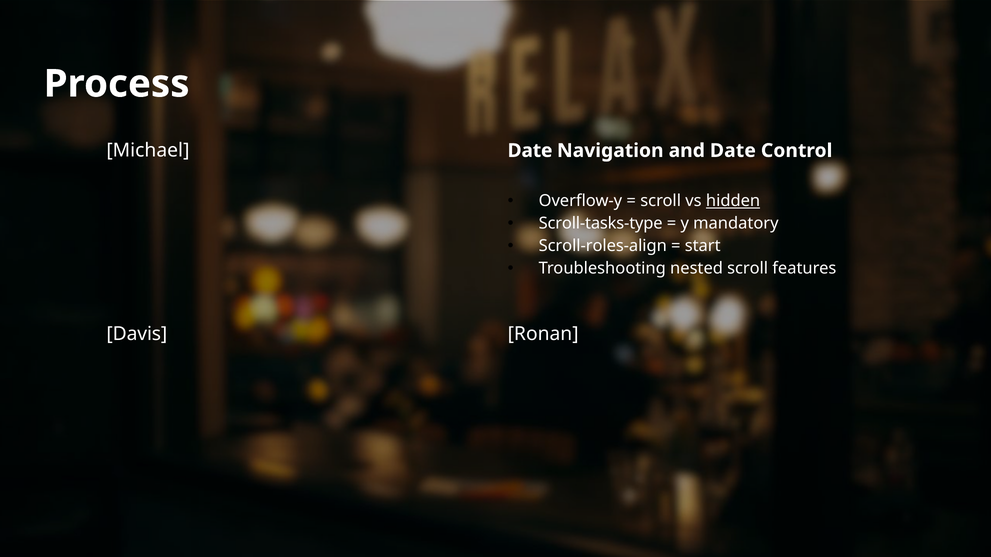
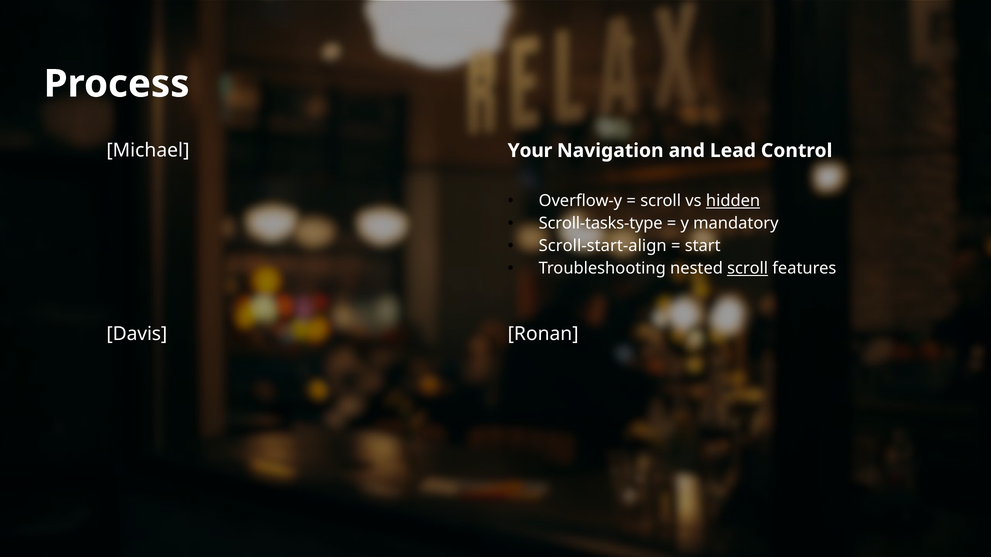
Michael Date: Date -> Your (530, 151)
and Date: Date -> Lead (733, 151)
Scroll-roles-align: Scroll-roles-align -> Scroll-start-align (603, 246)
scroll underline: none -> present (748, 269)
